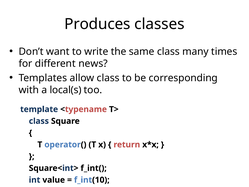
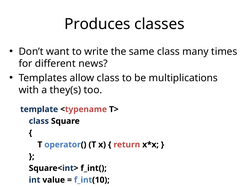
corresponding: corresponding -> multiplications (183, 78)
local(s: local(s -> they(s (65, 90)
